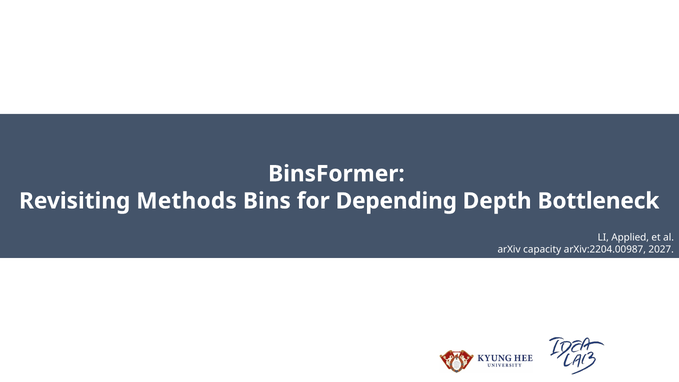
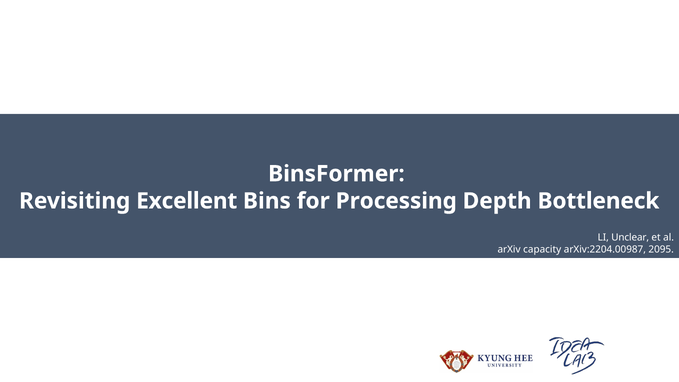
Methods: Methods -> Excellent (187, 201)
Depending: Depending -> Processing (396, 201)
Applied: Applied -> Unclear (630, 238)
2027: 2027 -> 2095 (661, 249)
